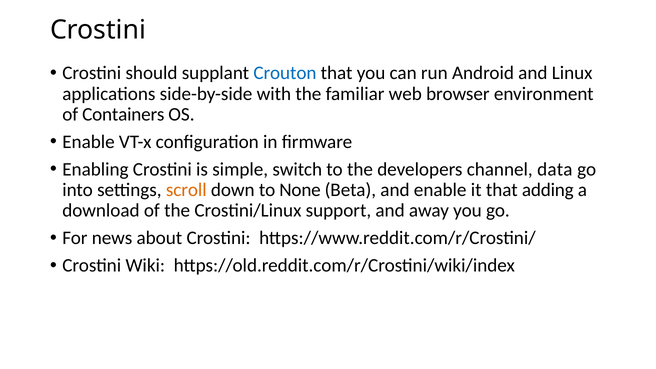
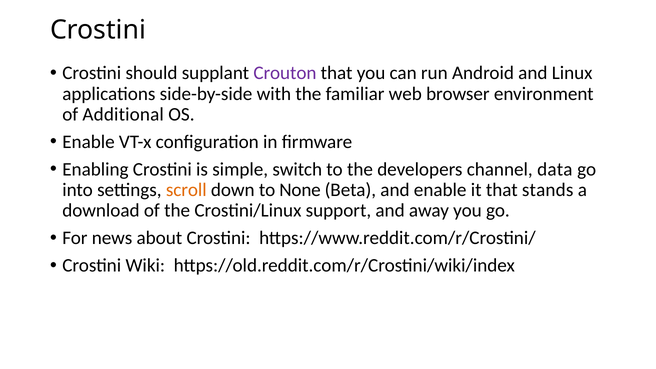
Crouton colour: blue -> purple (285, 73)
Containers: Containers -> Additional (123, 114)
adding: adding -> stands (548, 190)
